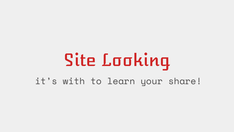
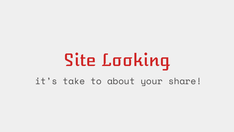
with: with -> take (74, 81)
learn: learn -> about (121, 81)
